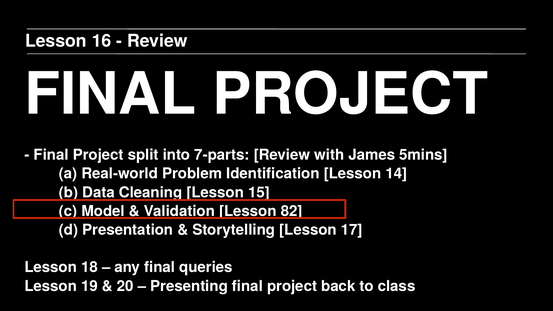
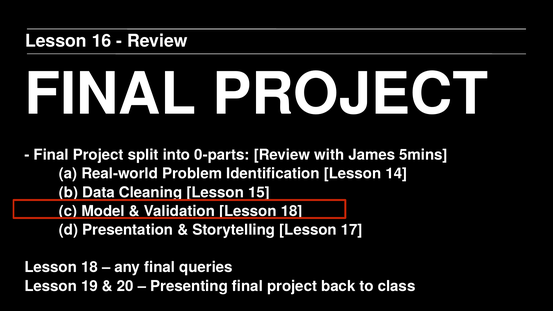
7-parts: 7-parts -> 0-parts (222, 155)
Validation Lesson 82: 82 -> 18 (292, 211)
